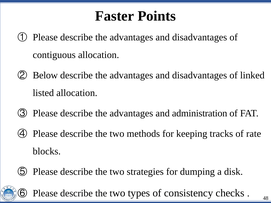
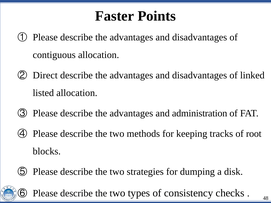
Below: Below -> Direct (45, 75)
rate: rate -> root (254, 134)
